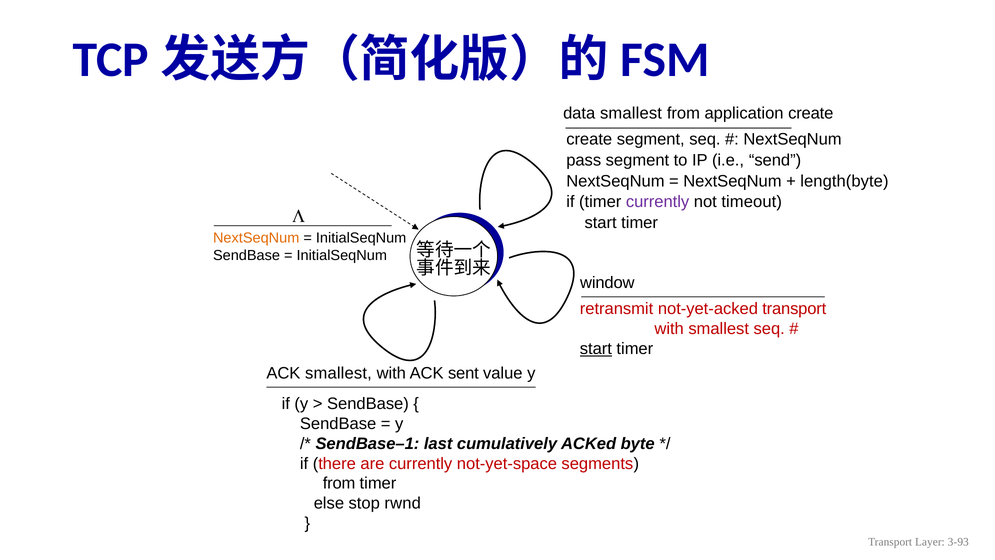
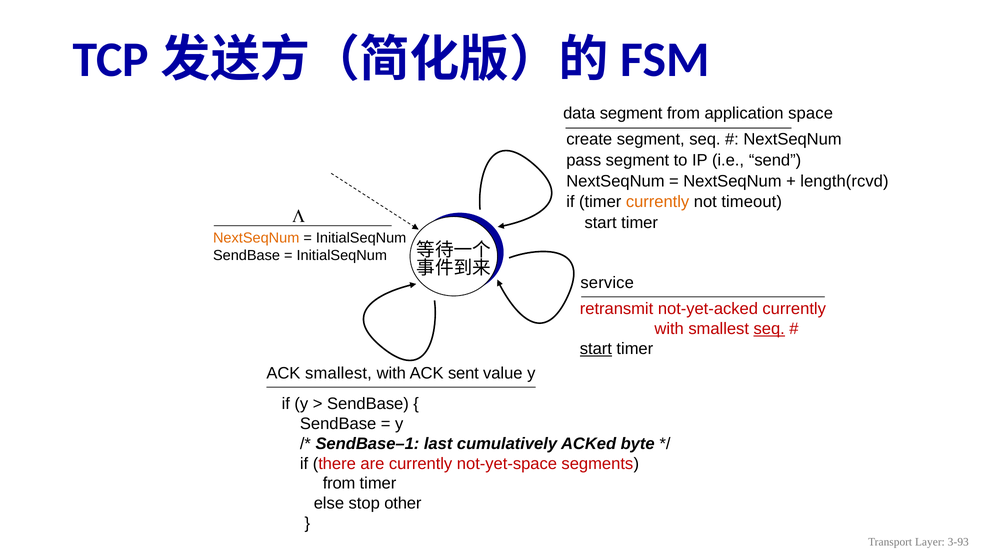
data smallest: smallest -> segment (631, 113)
application create: create -> space (811, 113)
length(byte: length(byte -> length(rcvd (844, 181)
currently colour: purple -> orange (658, 202)
window: window -> service (607, 283)
not-yet-acked transport: transport -> currently (794, 309)
seq underline: none -> present (769, 329)
rwnd: rwnd -> other (403, 503)
